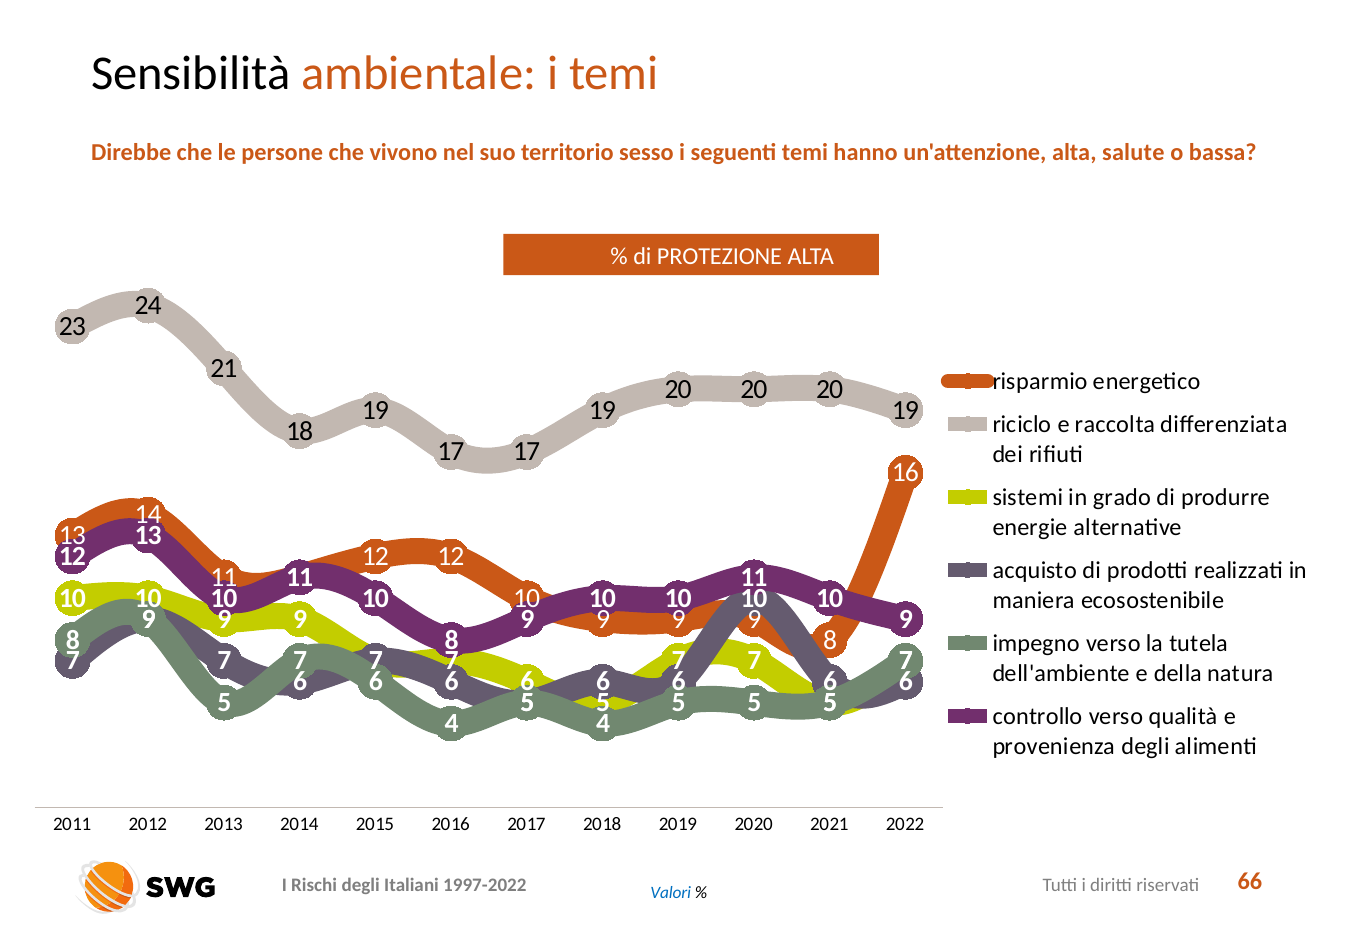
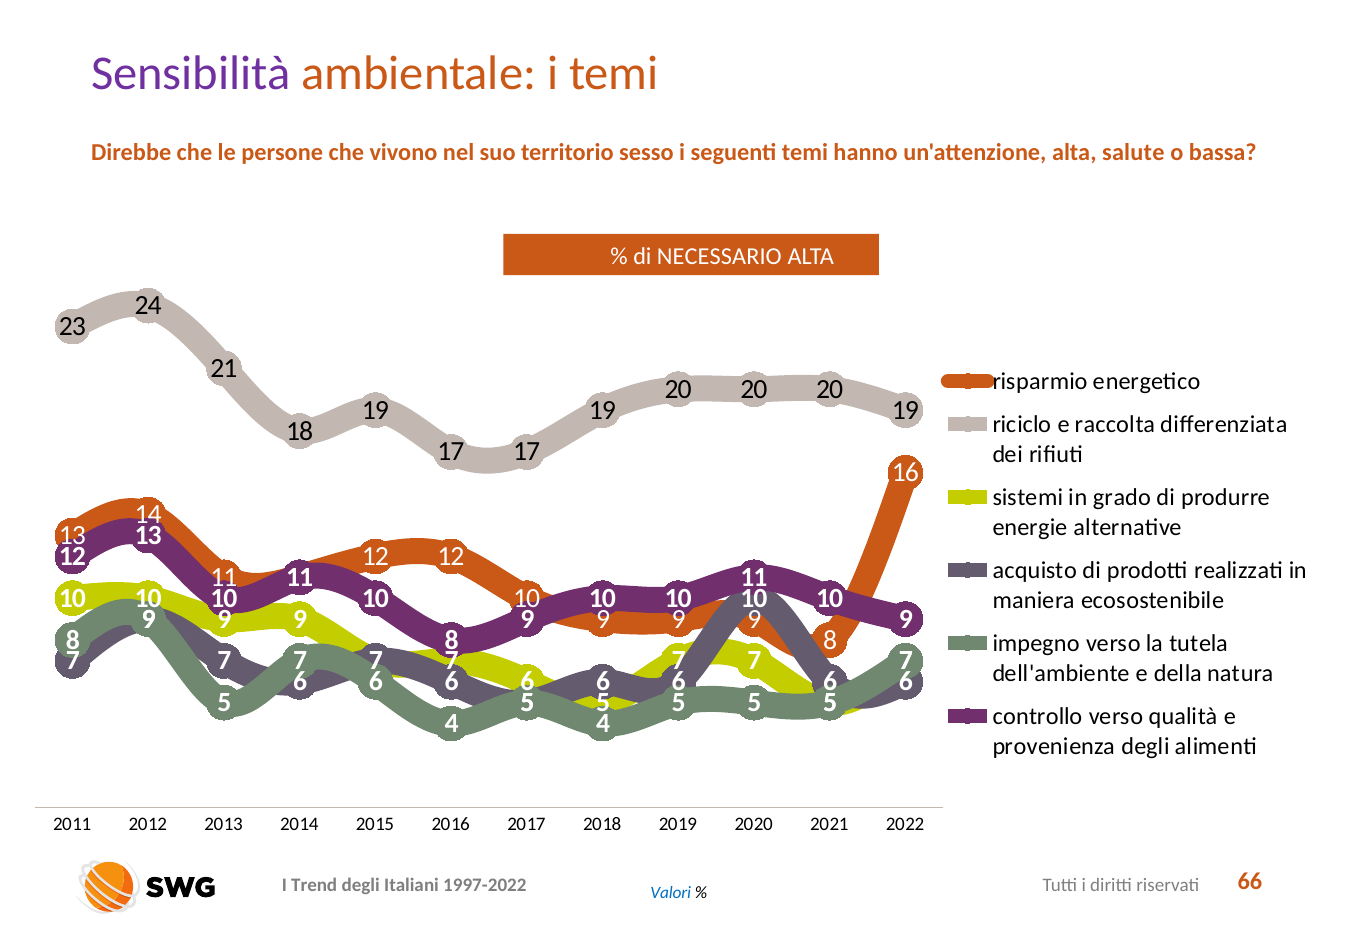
Sensibilità colour: black -> purple (191, 74)
PROTEZIONE: PROTEZIONE -> NECESSARIO (719, 256)
Rischi: Rischi -> Trend (314, 885)
